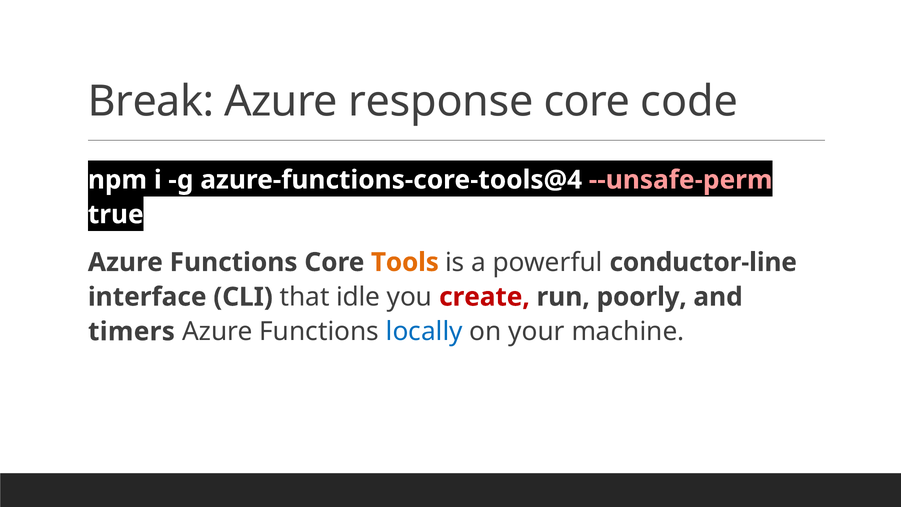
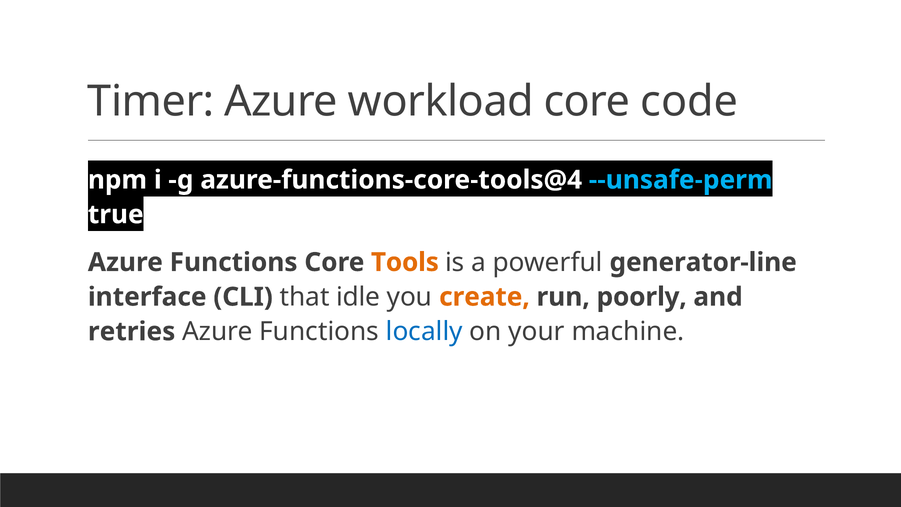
Break: Break -> Timer (151, 101)
response: response -> workload (441, 101)
--unsafe-perm colour: pink -> light blue (681, 180)
conductor-line: conductor-line -> generator-line (703, 262)
create colour: red -> orange (484, 297)
timers: timers -> retries (132, 331)
